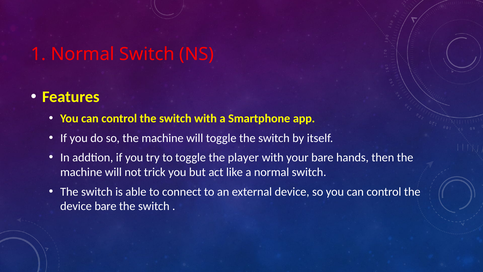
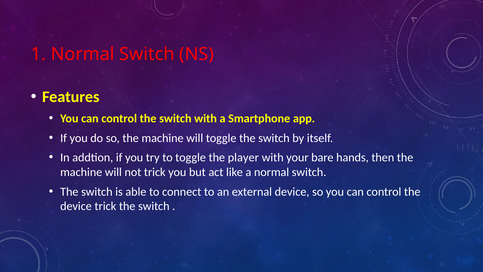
device bare: bare -> trick (105, 206)
